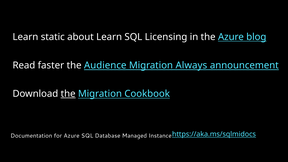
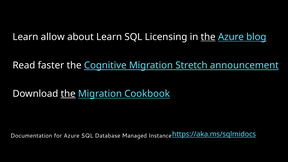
static: static -> allow (53, 37)
the underline: none -> present (208, 37)
Audience: Audience -> Cognitive (105, 65)
Always: Always -> Stretch (191, 65)
